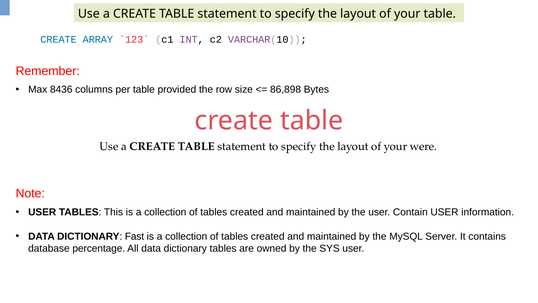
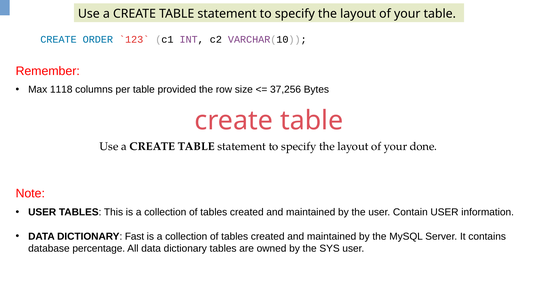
ARRAY: ARRAY -> ORDER (98, 39)
8436: 8436 -> 1118 (61, 90)
86,898: 86,898 -> 37,256 (286, 90)
were: were -> done (423, 146)
